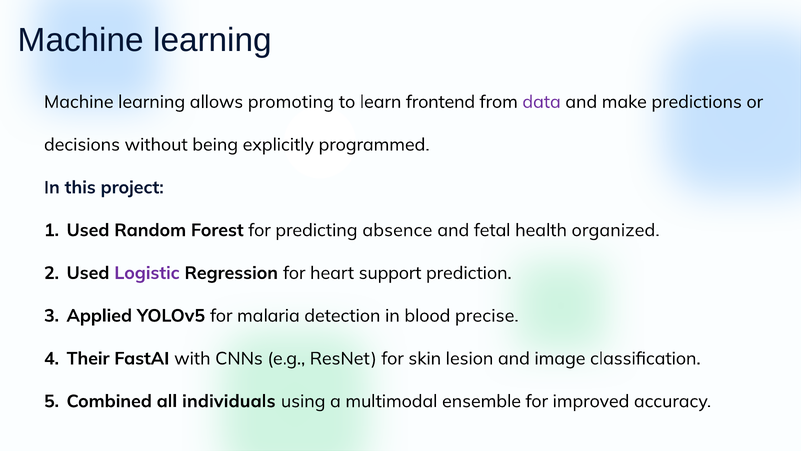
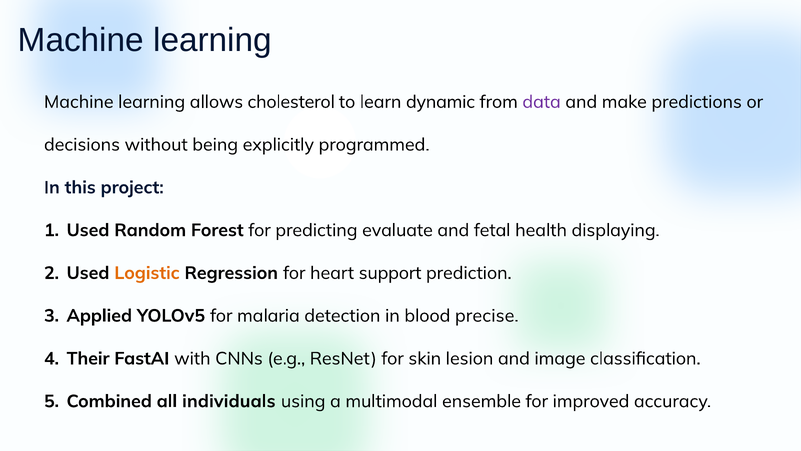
promoting: promoting -> cholesterol (291, 102)
frontend: frontend -> dynamic (441, 102)
absence: absence -> evaluate (397, 230)
organized: organized -> displaying (616, 230)
Logistic colour: purple -> orange (147, 273)
